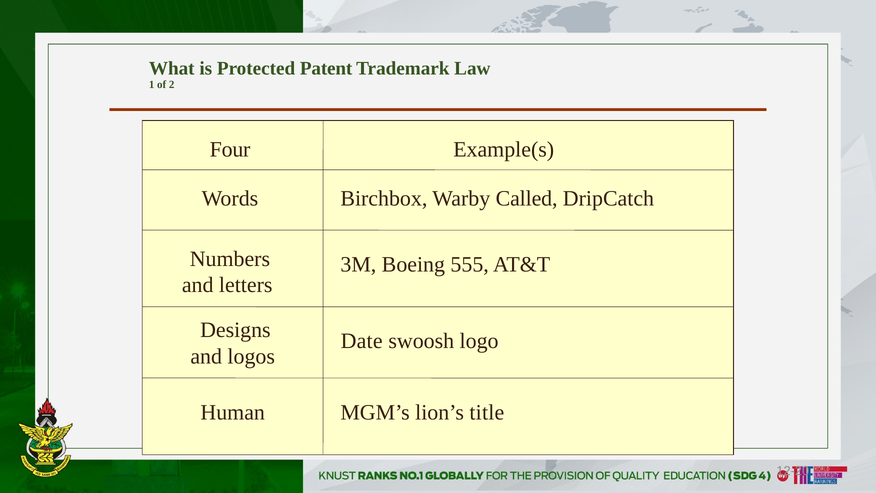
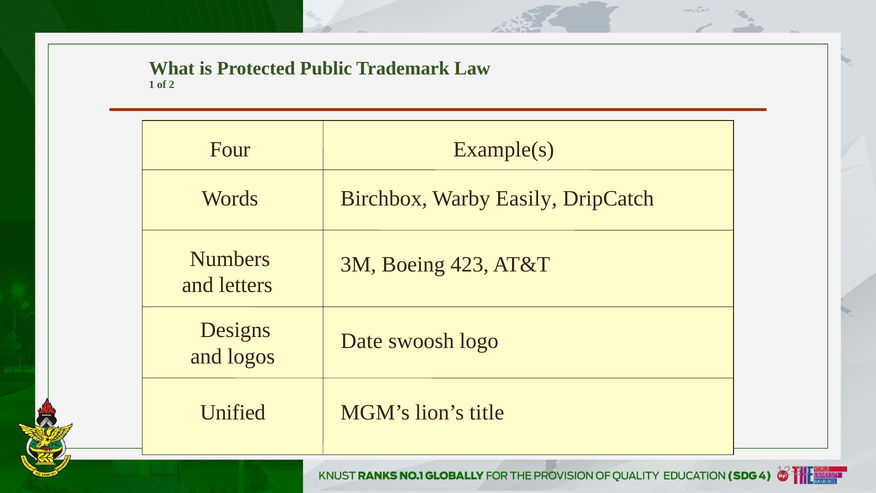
Patent: Patent -> Public (326, 68)
Called: Called -> Easily (526, 199)
555: 555 -> 423 (470, 264)
Human: Human -> Unified (233, 412)
